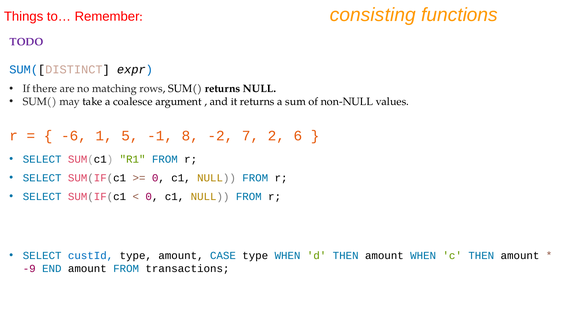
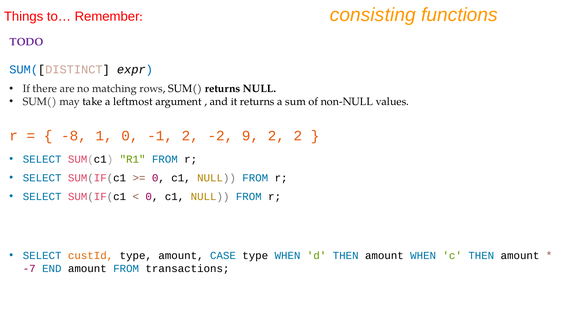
coalesce: coalesce -> leftmost (133, 102)
-6: -6 -> -8 (74, 136)
1 5: 5 -> 0 (130, 136)
-1 8: 8 -> 2 (190, 136)
7: 7 -> 9 (250, 136)
2 6: 6 -> 2 (298, 136)
custId colour: blue -> orange (91, 256)
-9: -9 -> -7 (29, 268)
